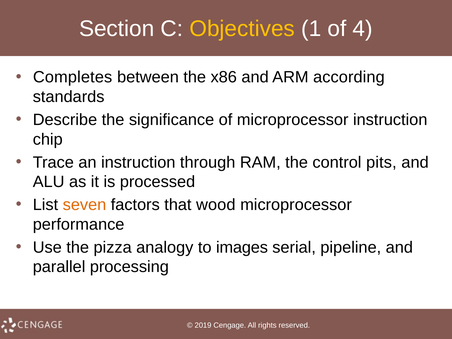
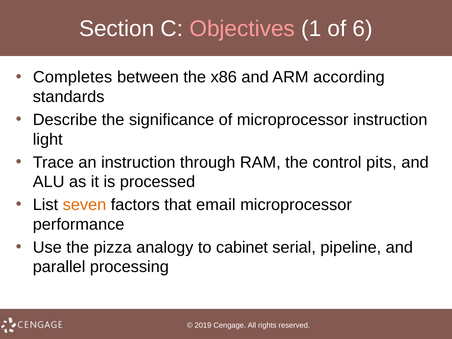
Objectives colour: yellow -> pink (242, 29)
4: 4 -> 6 (363, 29)
chip: chip -> light (48, 139)
wood: wood -> email (216, 205)
images: images -> cabinet (242, 247)
